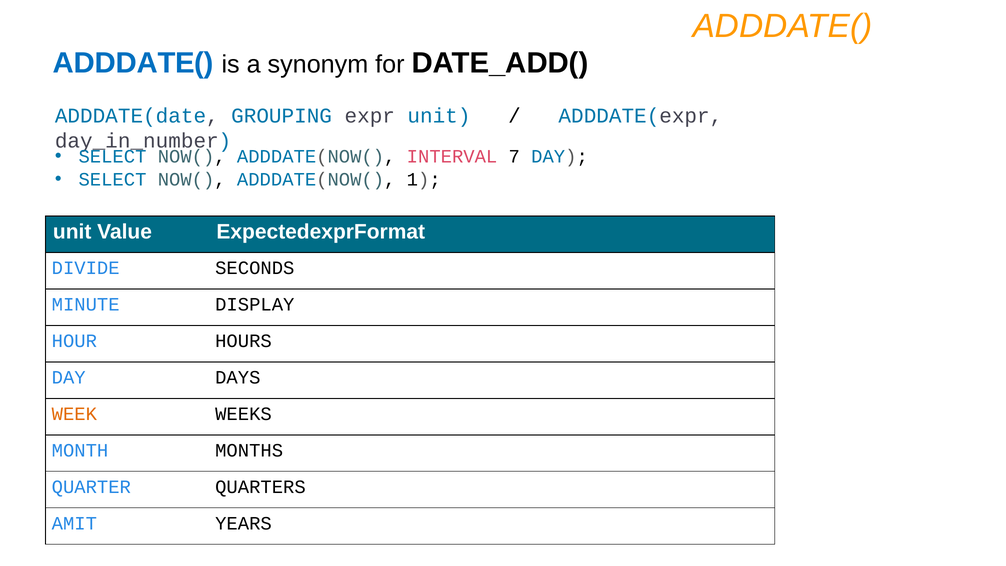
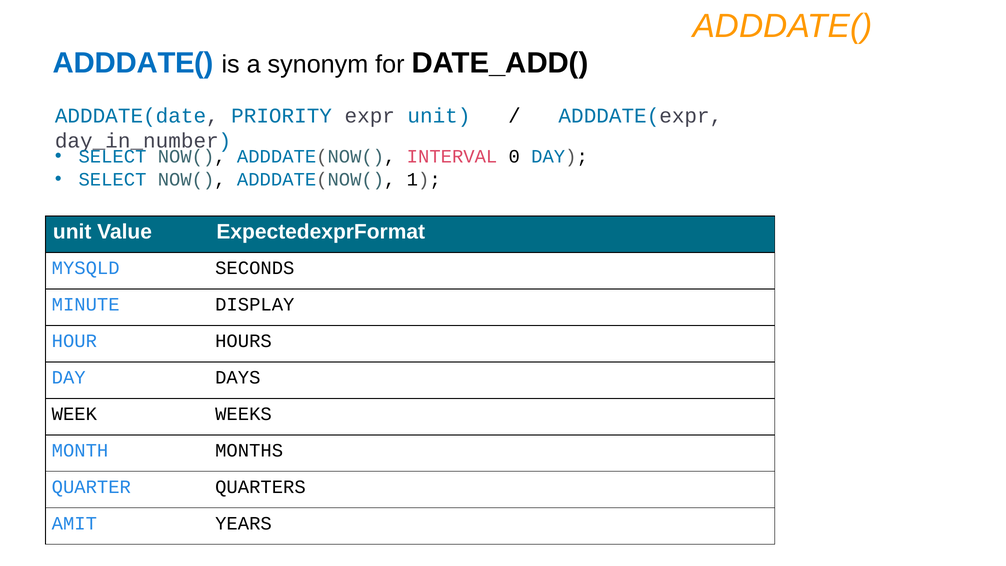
GROUPING: GROUPING -> PRIORITY (282, 116)
7: 7 -> 0 (514, 157)
DIVIDE: DIVIDE -> MYSQLD (86, 268)
WEEK colour: orange -> black (74, 414)
